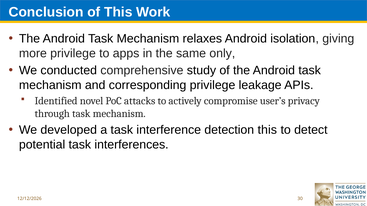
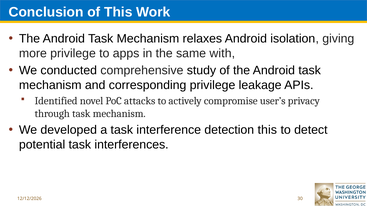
only: only -> with (222, 53)
